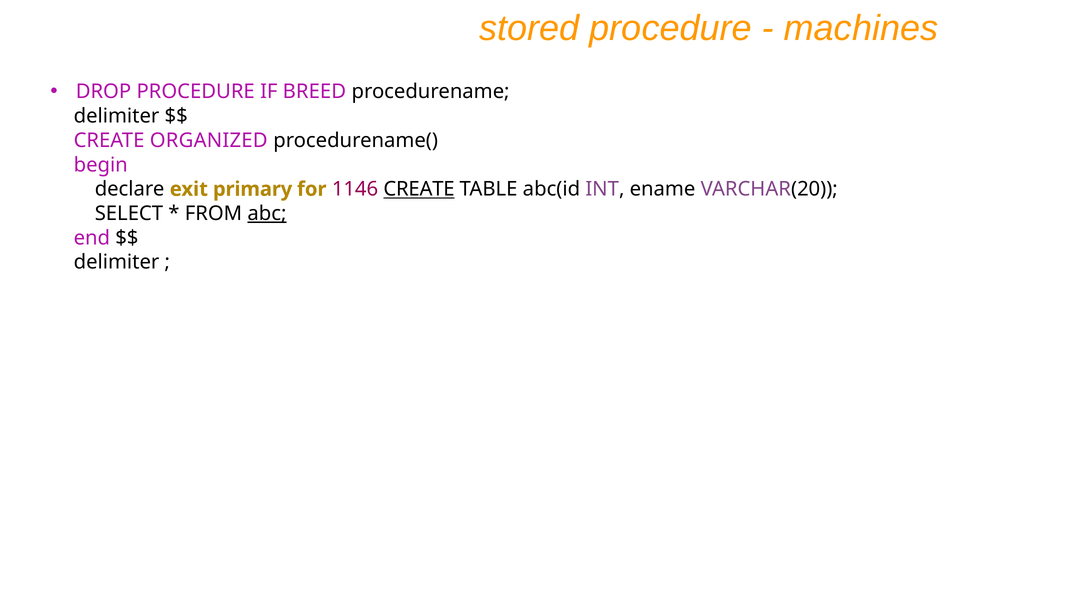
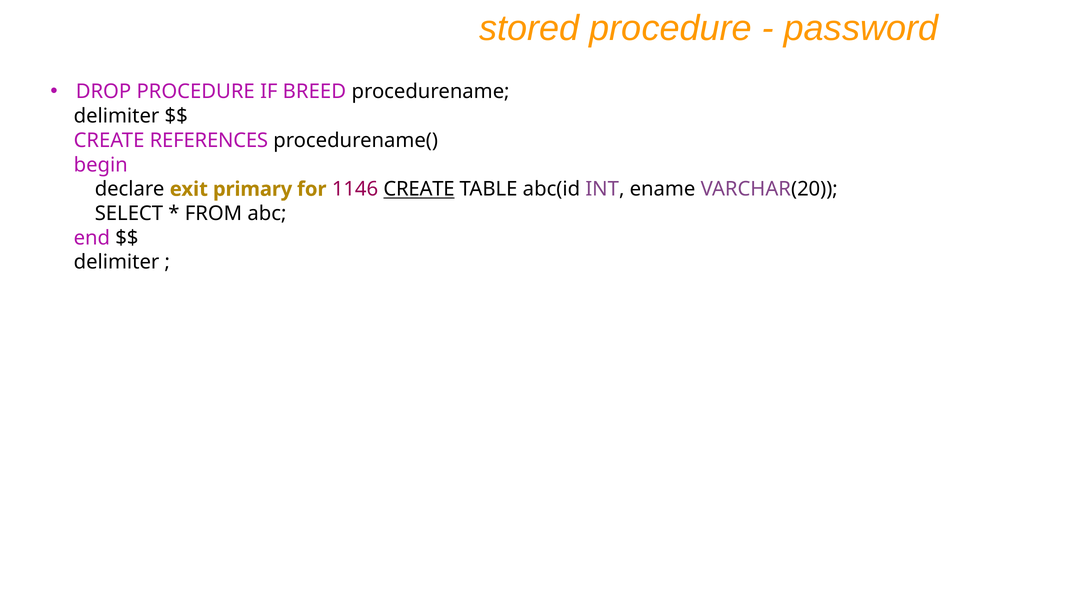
machines: machines -> password (861, 28)
ORGANIZED: ORGANIZED -> REFERENCES (209, 140)
abc underline: present -> none (267, 213)
